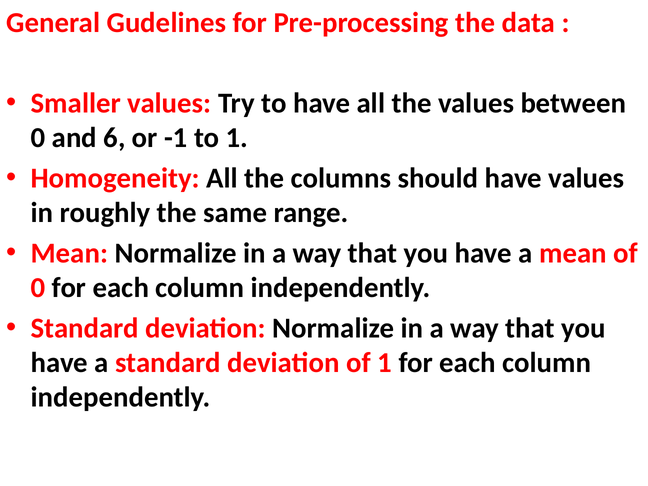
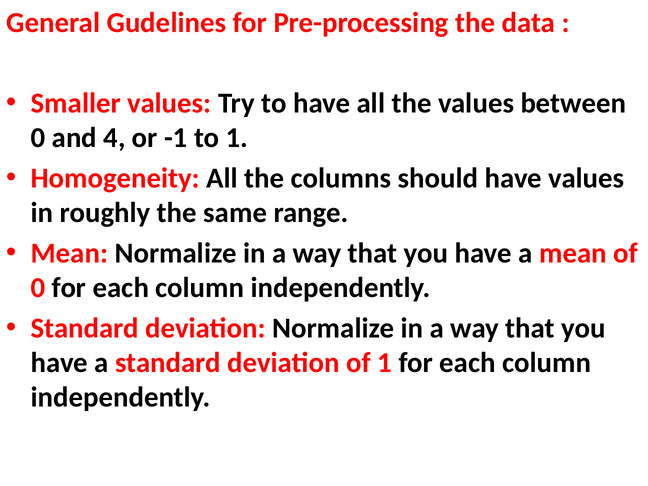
6: 6 -> 4 (114, 138)
